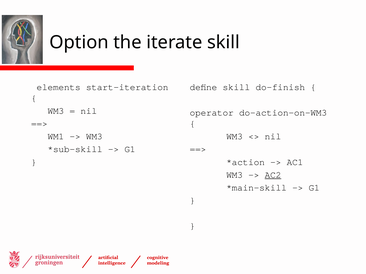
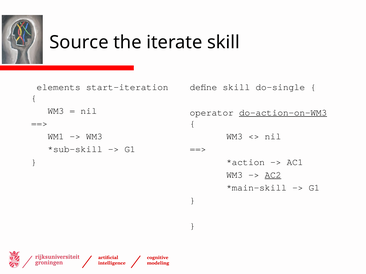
Option: Option -> Source (79, 42)
do-finish: do-finish -> do-single (280, 87)
do-action-on-WM3 underline: none -> present (283, 113)
